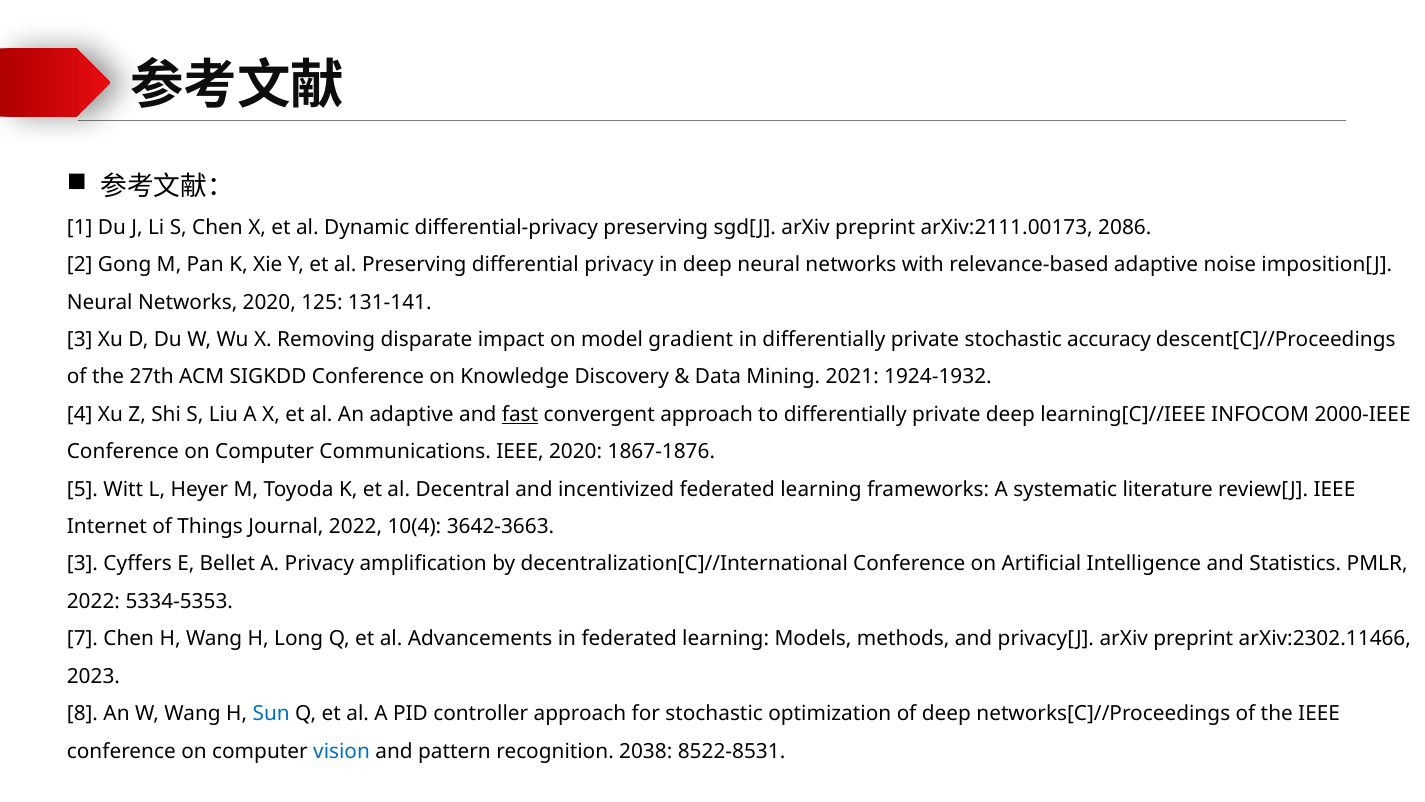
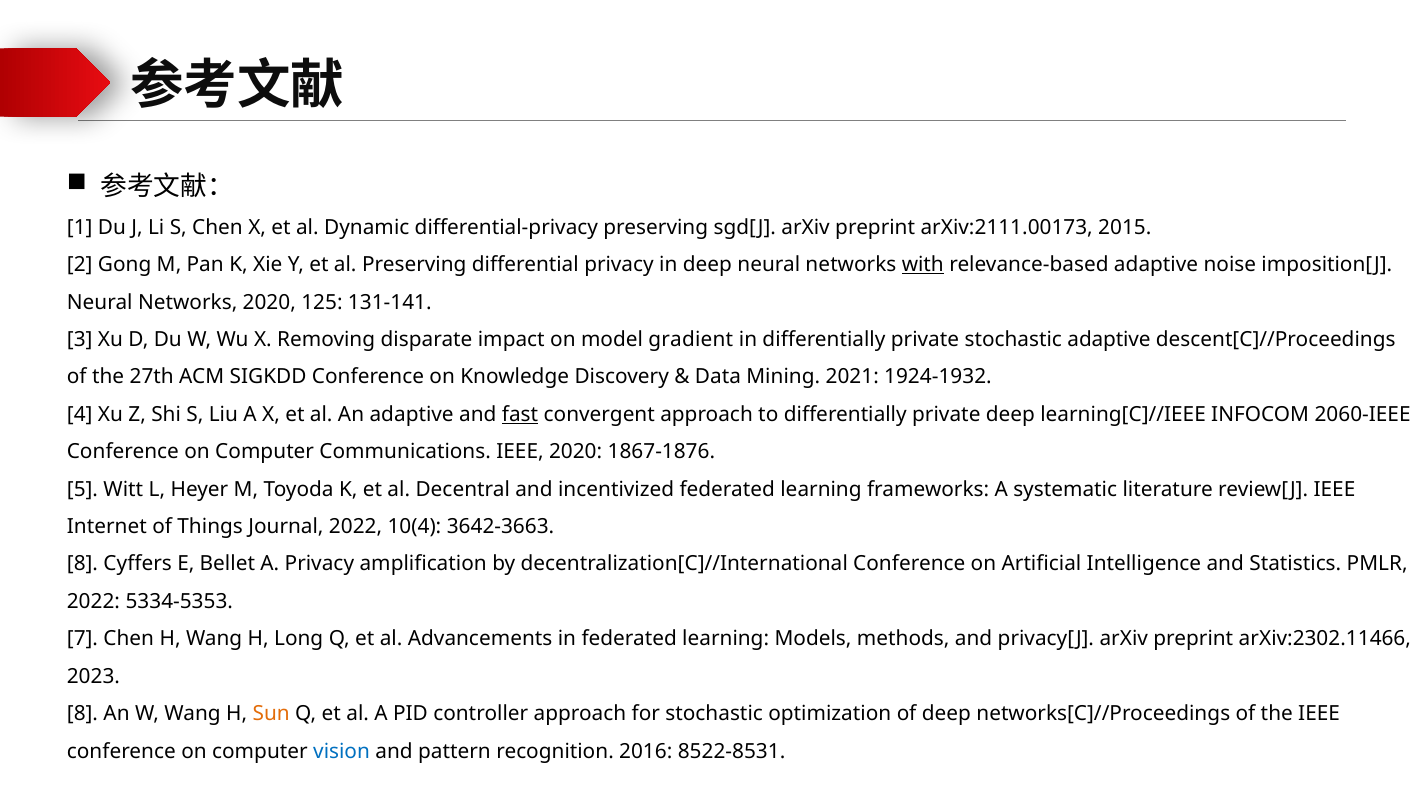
2086: 2086 -> 2015 (1125, 227)
with underline: none -> present (923, 265)
stochastic accuracy: accuracy -> adaptive (1109, 339)
2000-IEEE: 2000-IEEE -> 2060-IEEE (1363, 414)
3: 3 -> 8 (83, 564)
Sun colour: blue -> orange (271, 713)
2038: 2038 -> 2016 (646, 751)
